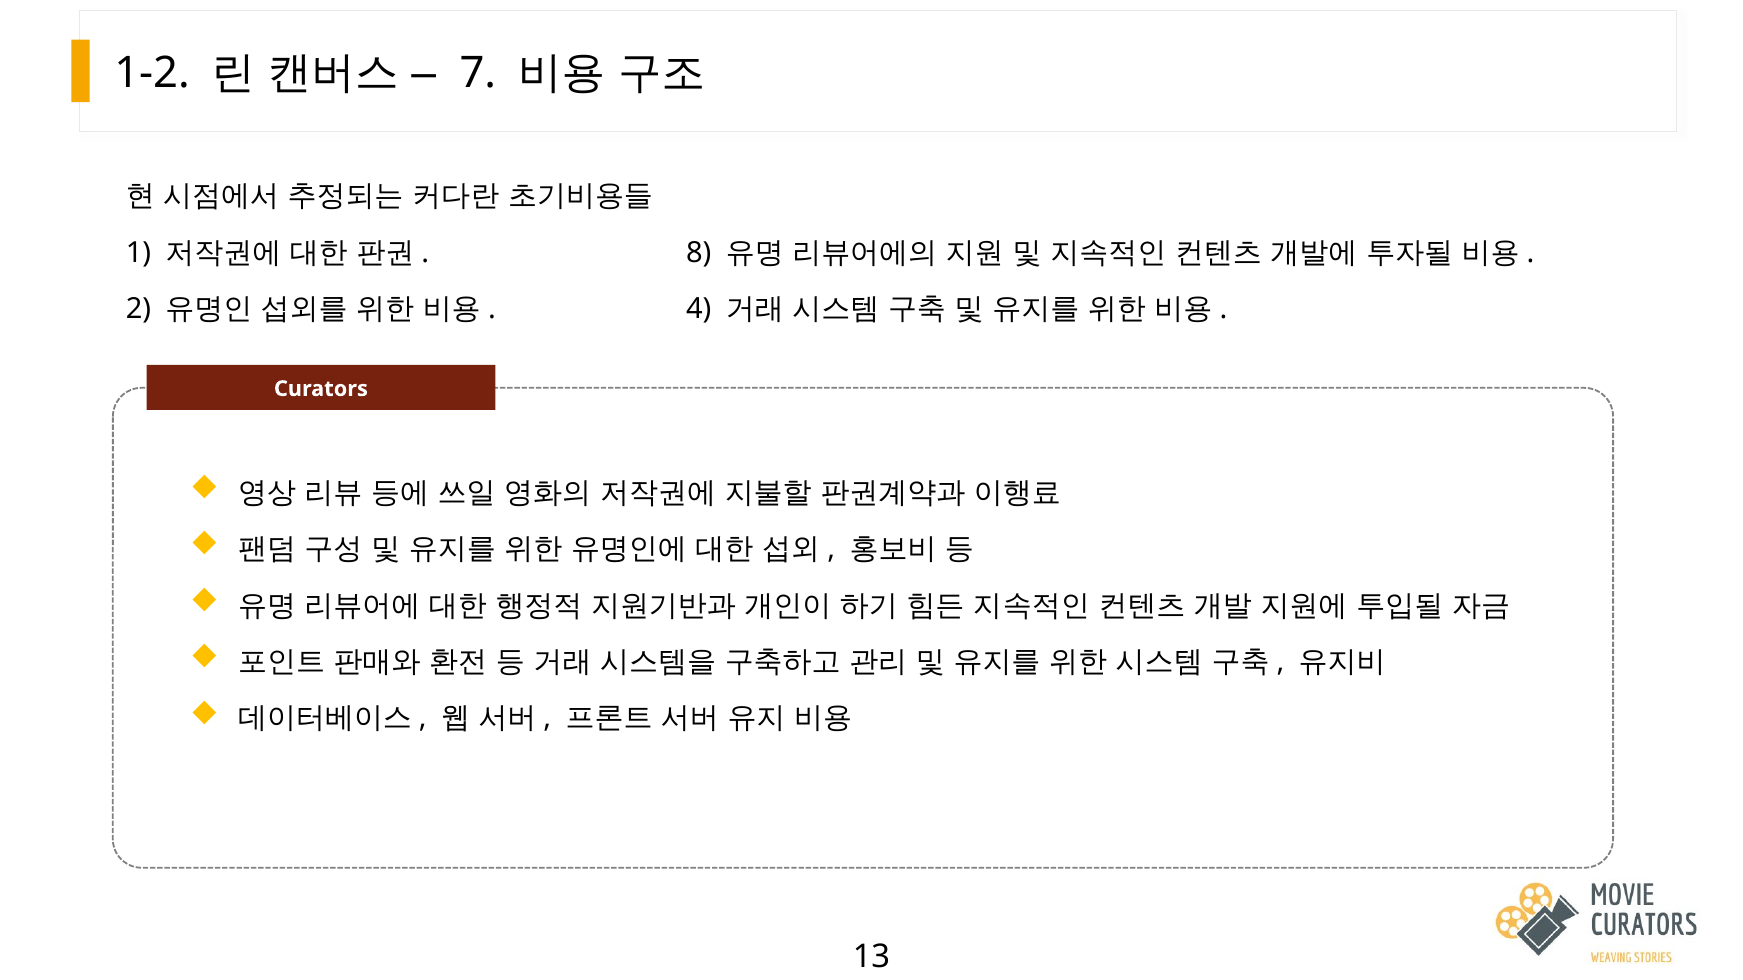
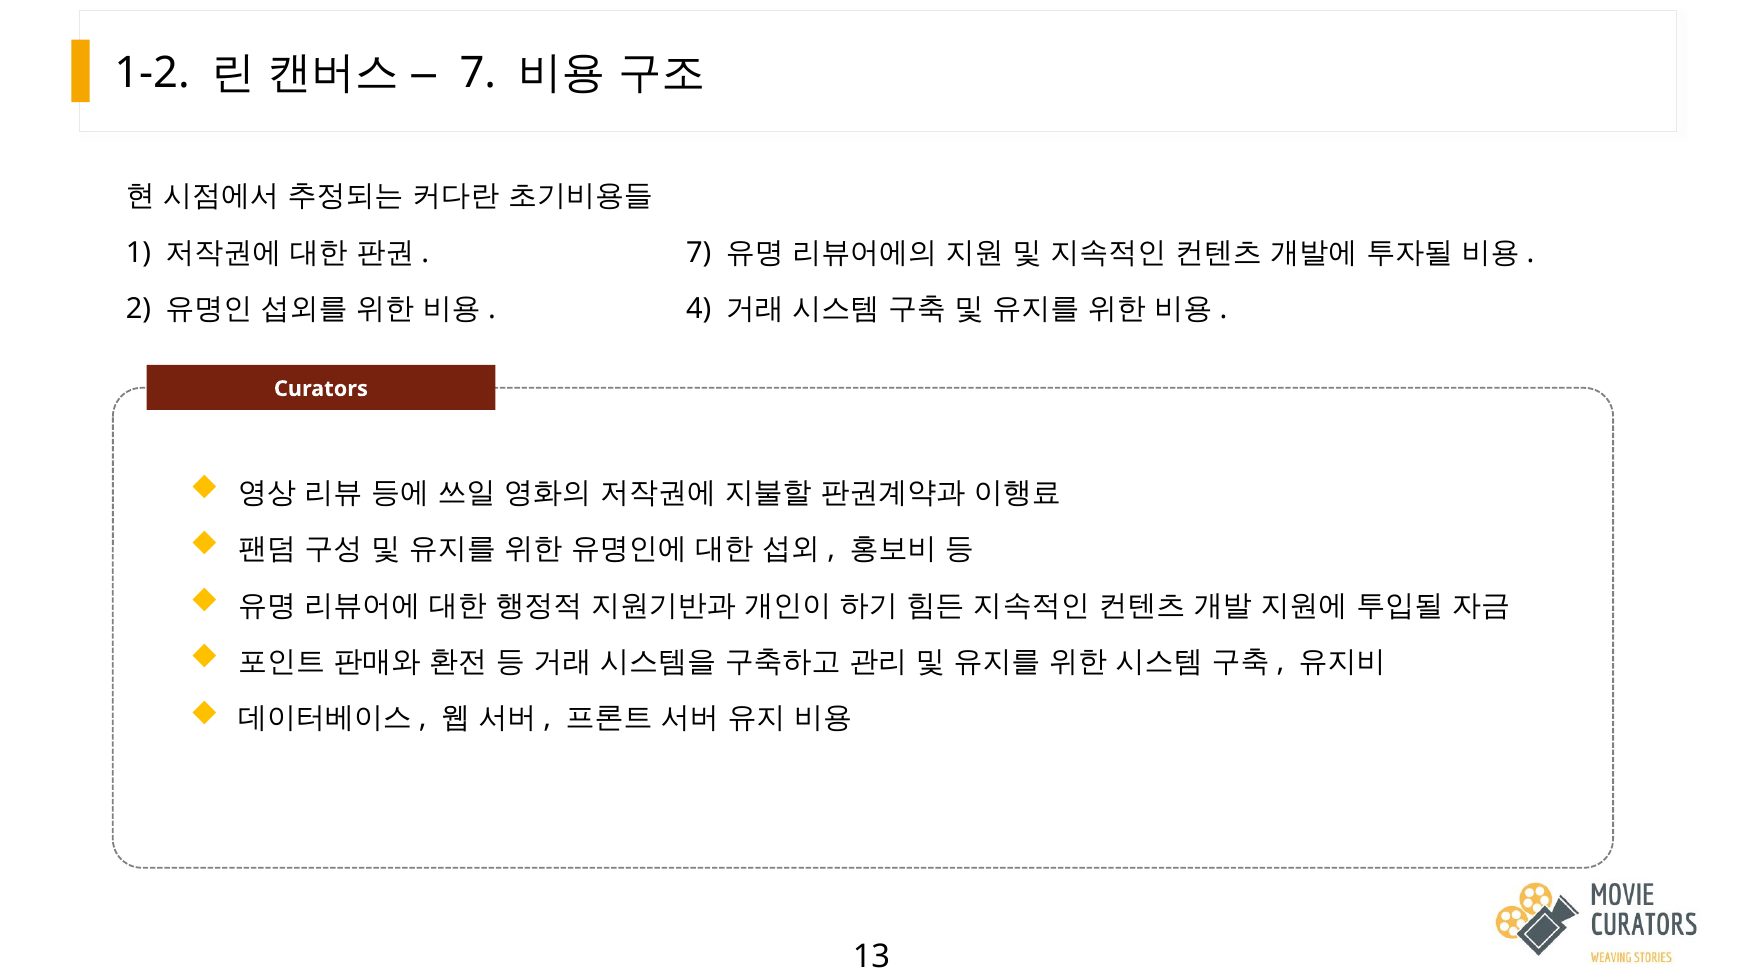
8: 8 -> 7 (699, 253)
